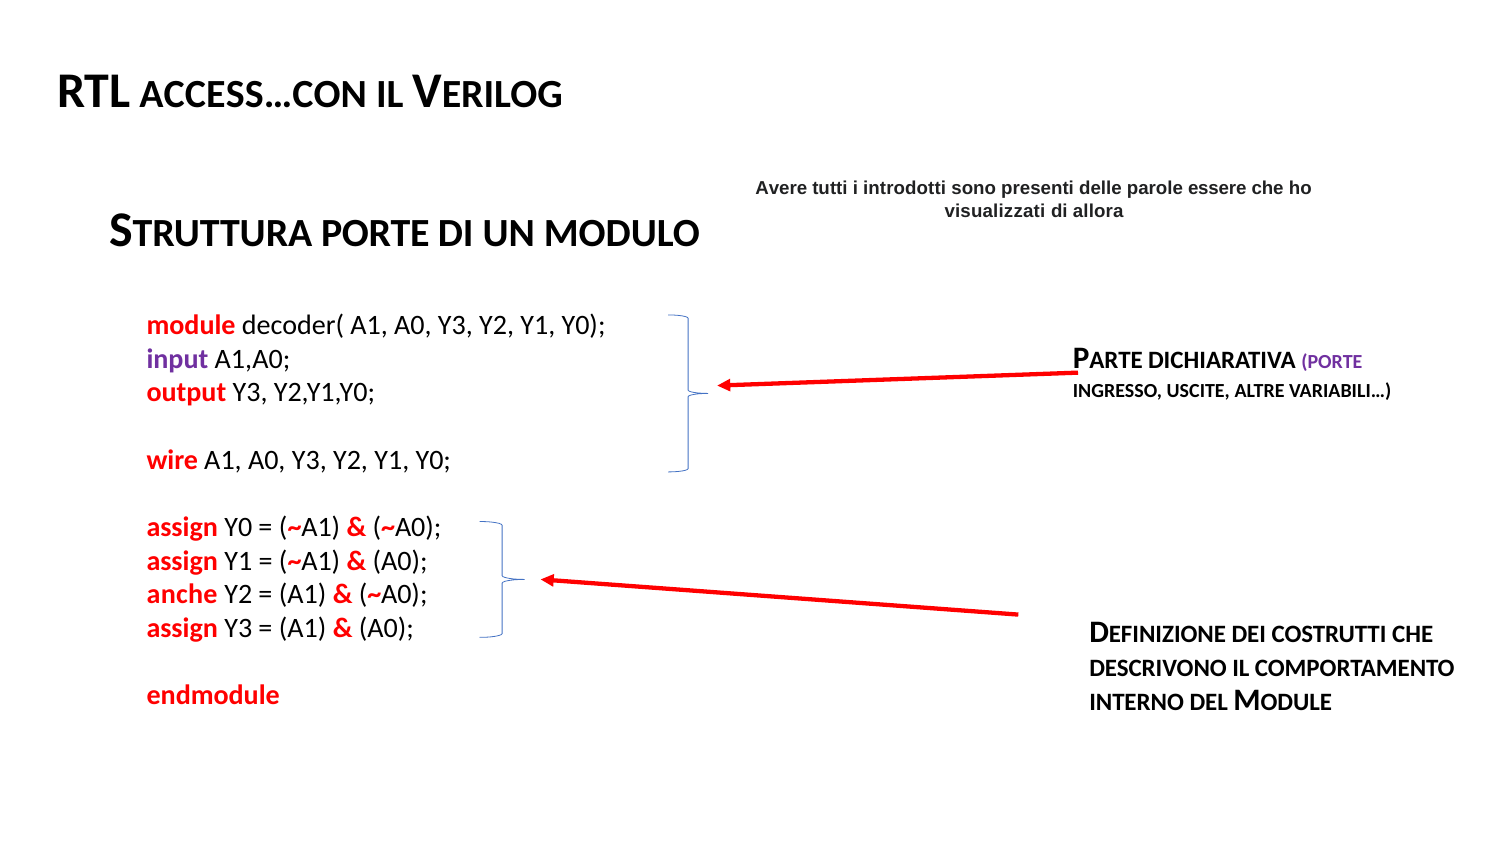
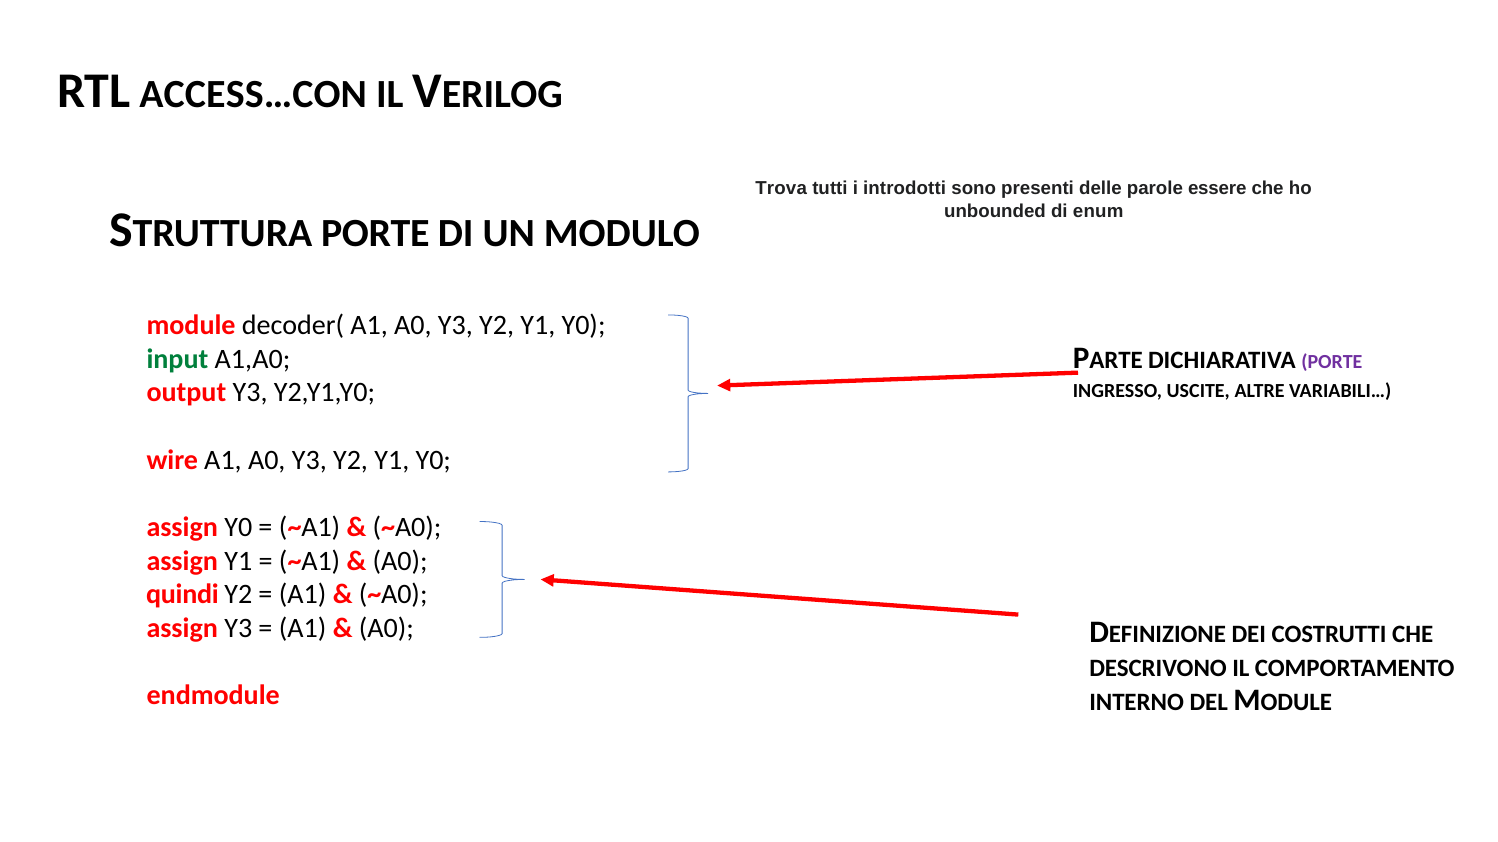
Avere: Avere -> Trova (781, 189)
visualizzati: visualizzati -> unbounded (995, 211)
allora: allora -> enum (1098, 211)
input colour: purple -> green (177, 359)
anche: anche -> quindi (182, 595)
